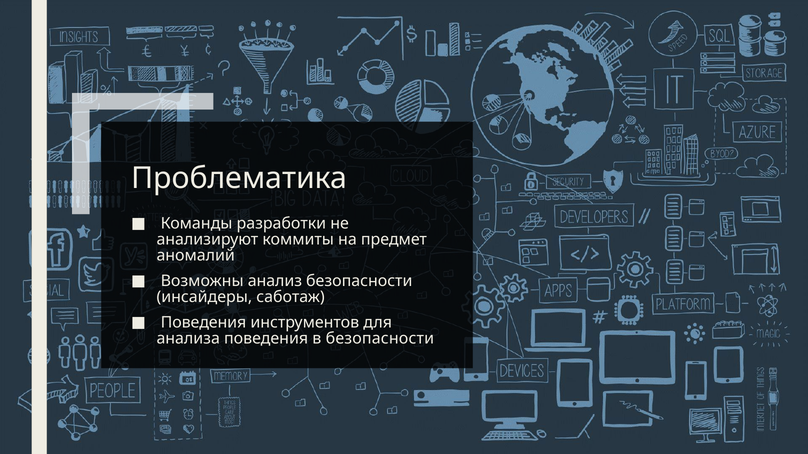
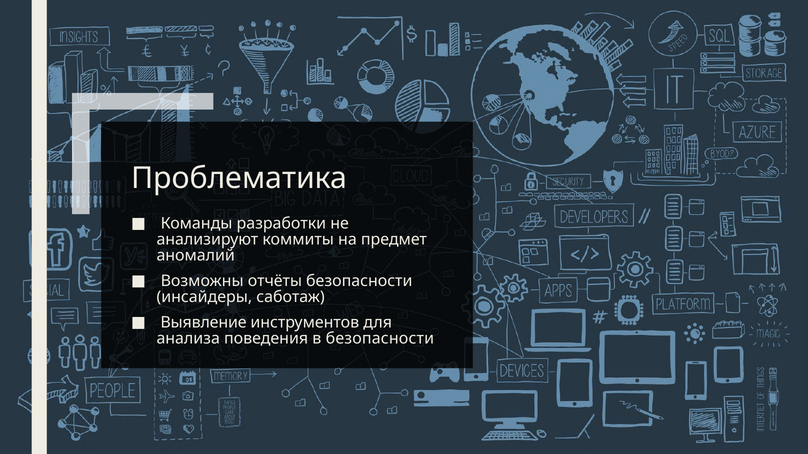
анализ: анализ -> отчёты (275, 281)
Поведения: Поведения -> Выявление (203, 323)
